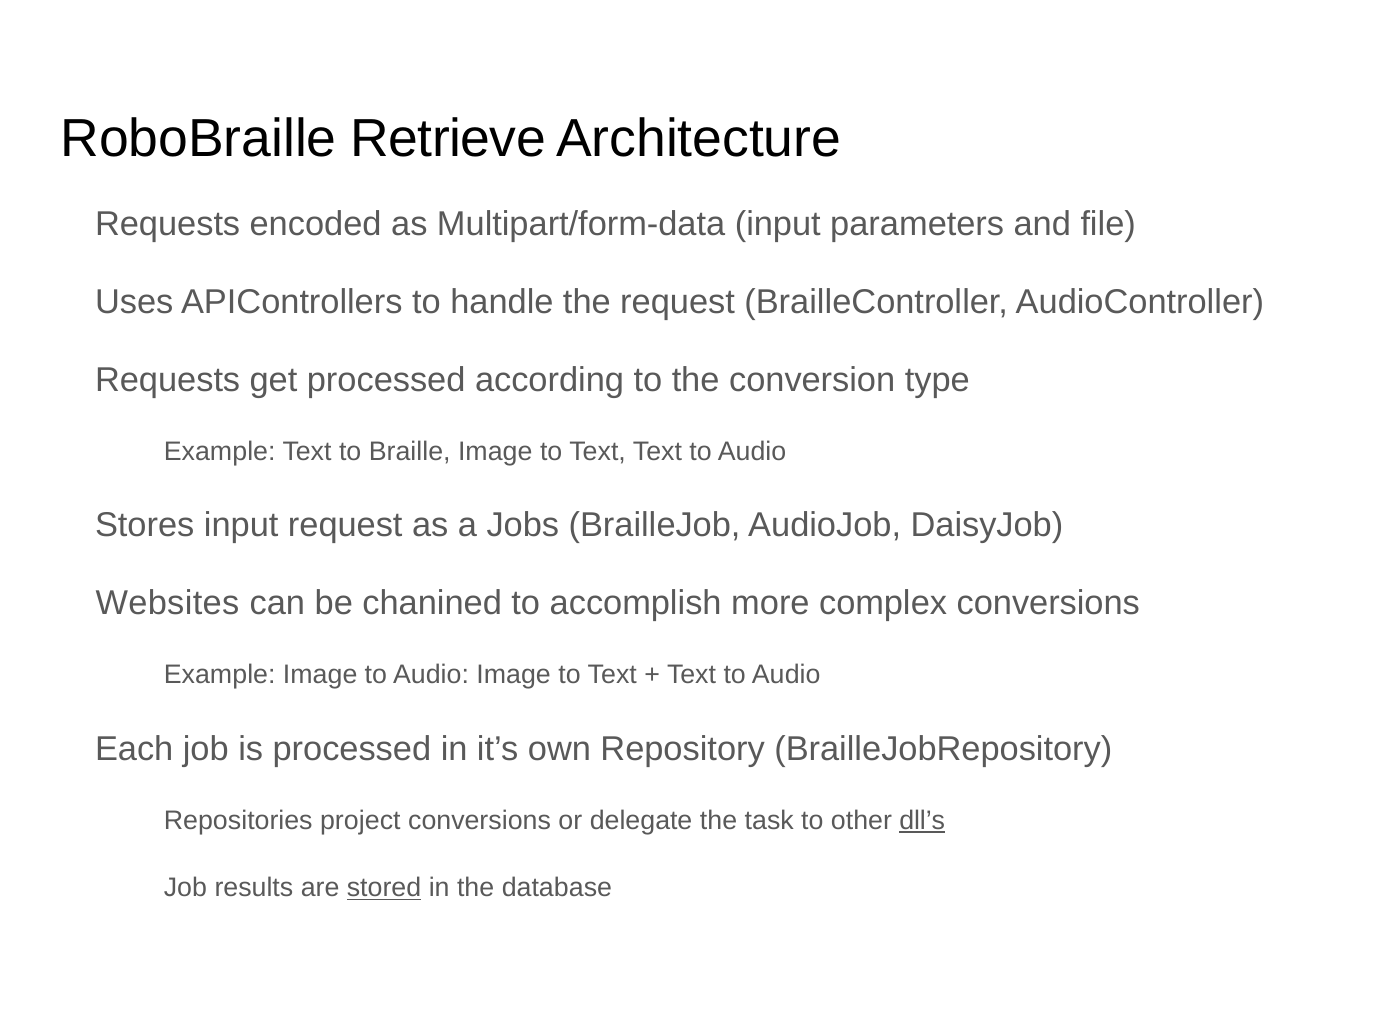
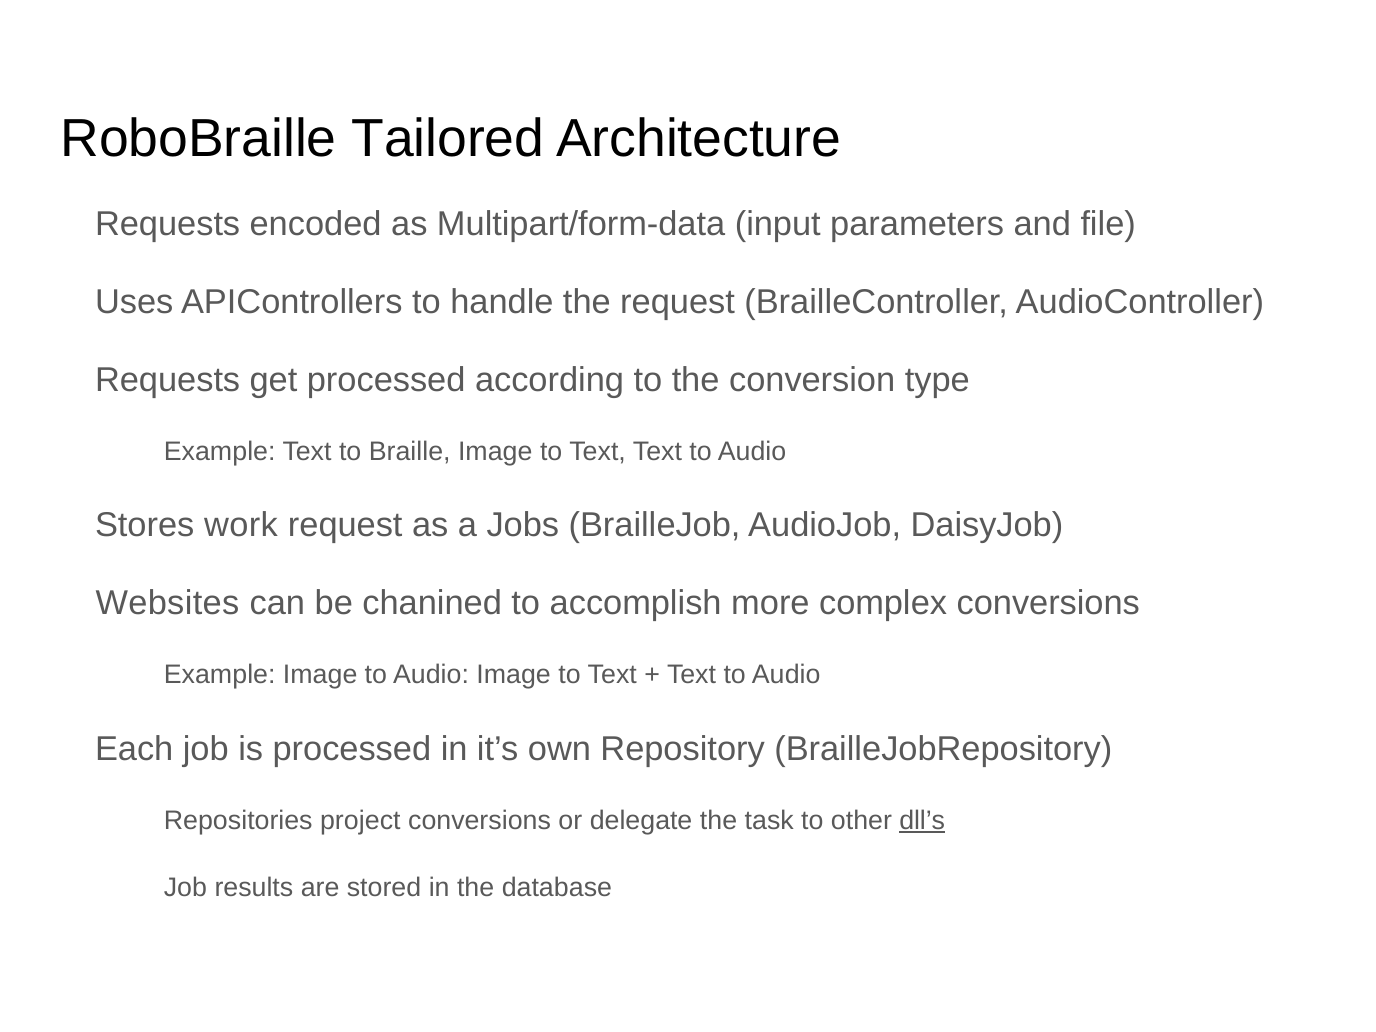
Retrieve: Retrieve -> Tailored (448, 139)
Stores input: input -> work (241, 526)
stored underline: present -> none (384, 888)
